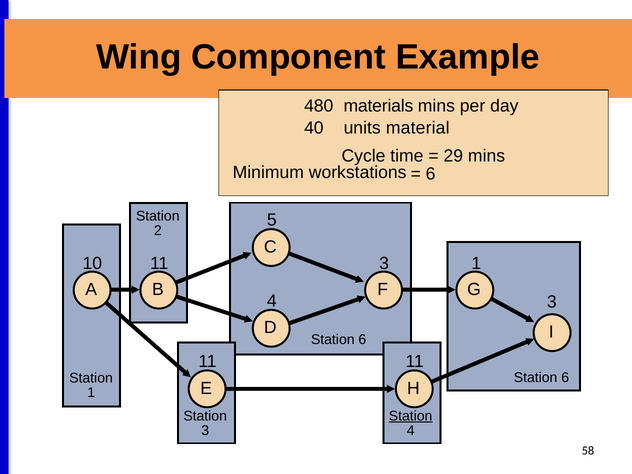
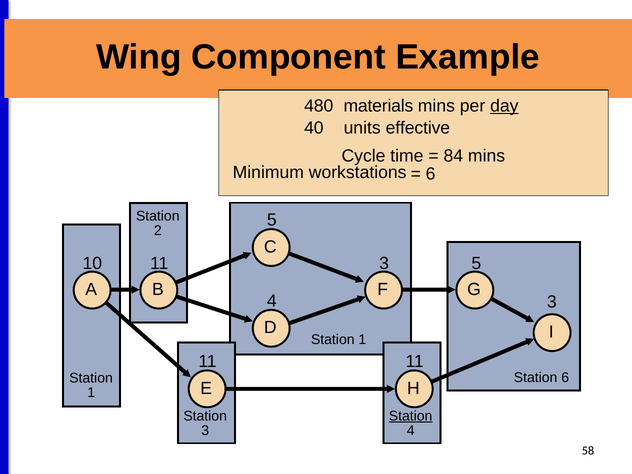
day underline: none -> present (504, 106)
material: material -> effective (418, 128)
29: 29 -> 84 (453, 156)
3 1: 1 -> 5 (476, 263)
6: 6 -> 1 (362, 340)
